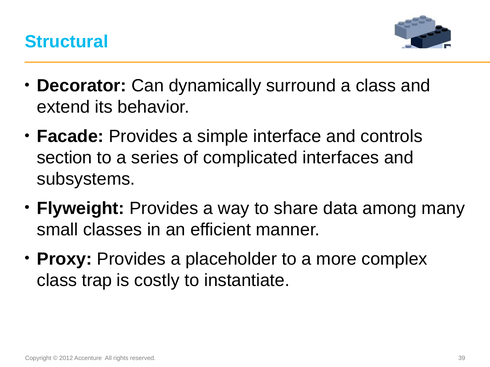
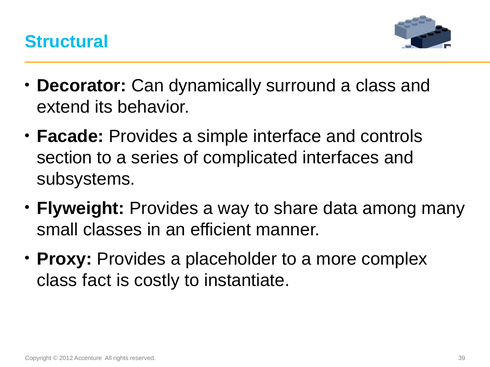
trap: trap -> fact (97, 281)
